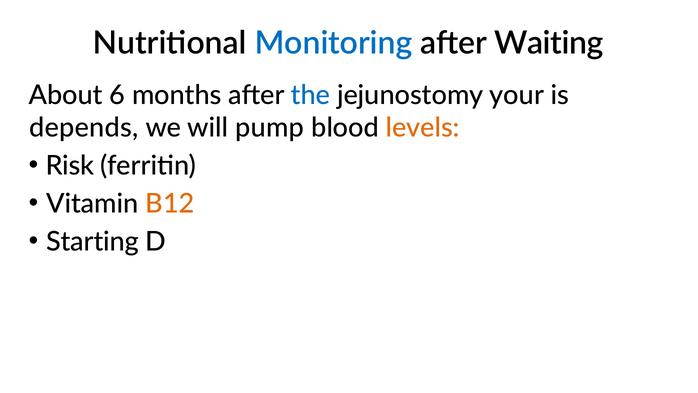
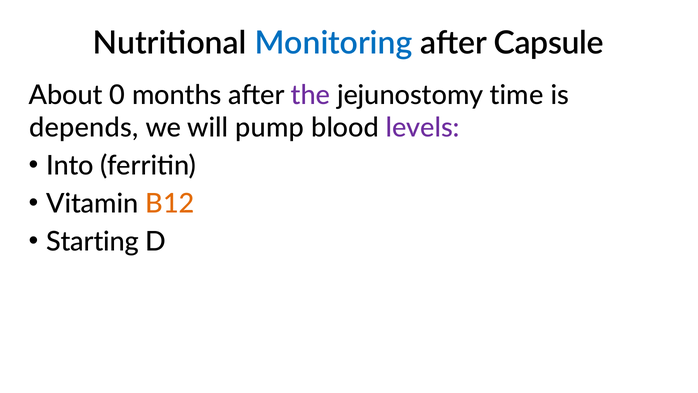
Waiting: Waiting -> Capsule (549, 43)
6: 6 -> 0 (117, 95)
the colour: blue -> purple (311, 95)
your: your -> time (517, 95)
levels colour: orange -> purple (423, 128)
Risk: Risk -> Into (70, 166)
